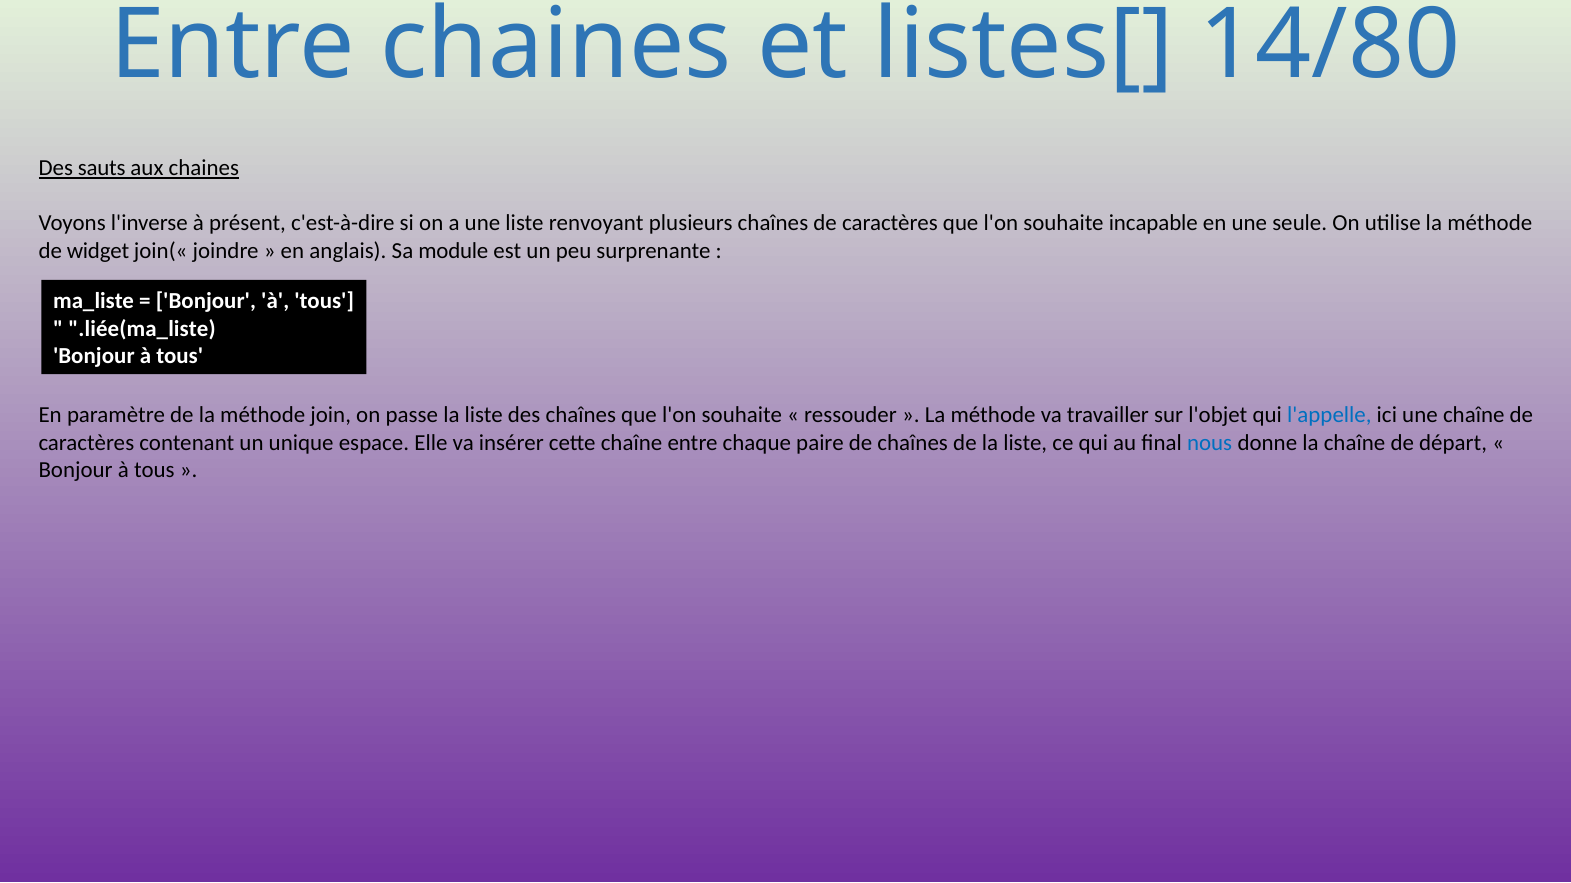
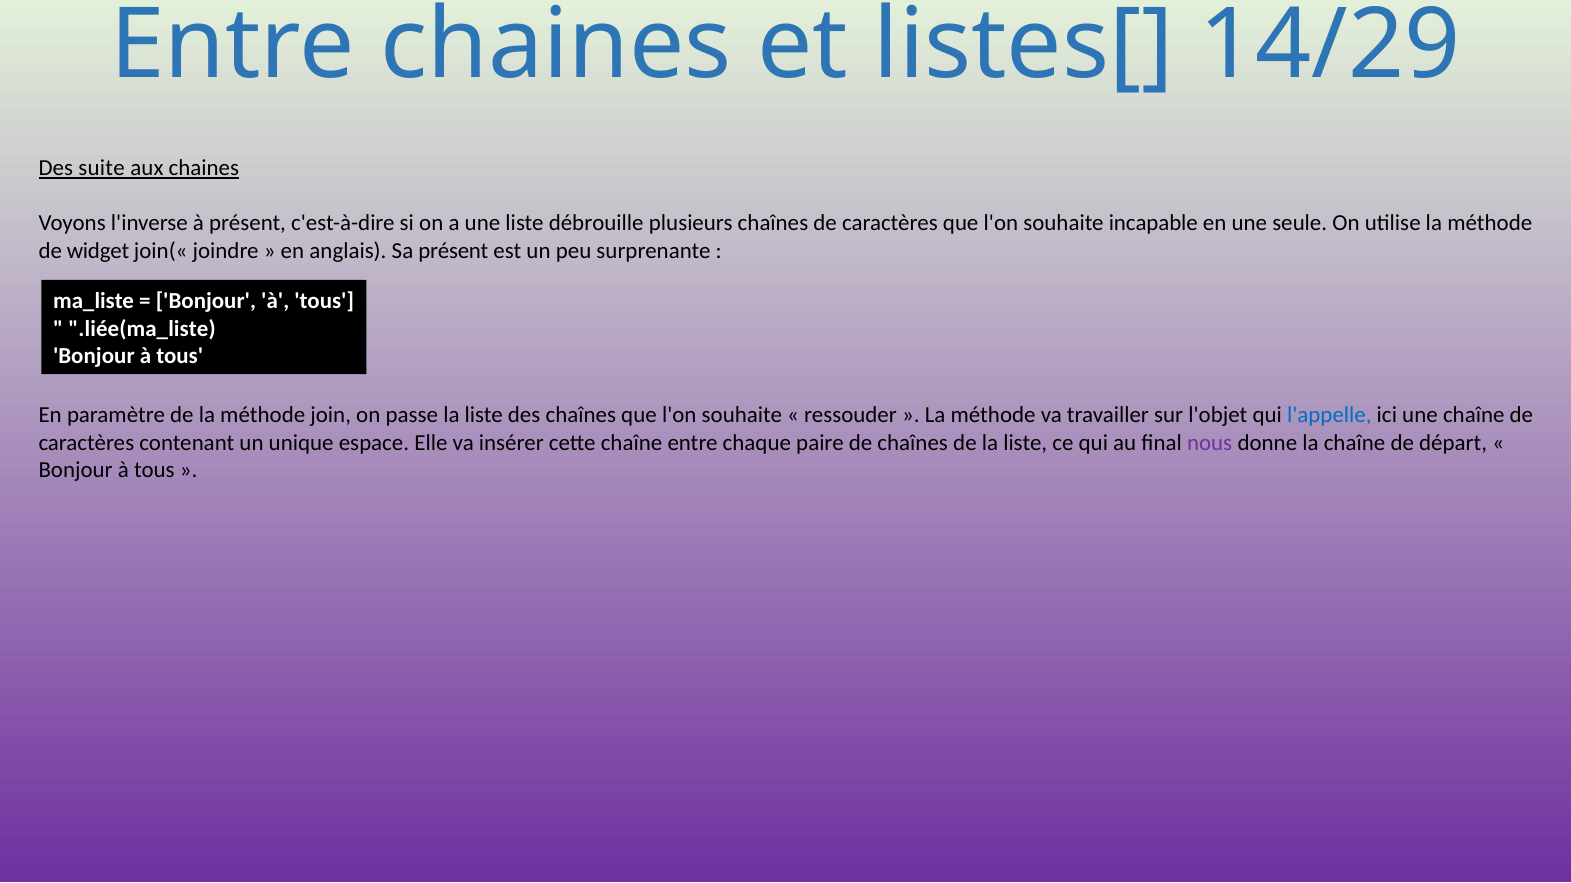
14/80: 14/80 -> 14/29 (1330, 45)
sauts: sauts -> suite (102, 168)
renvoyant: renvoyant -> débrouille (596, 223)
Sa module: module -> présent (453, 251)
nous colour: blue -> purple (1210, 443)
